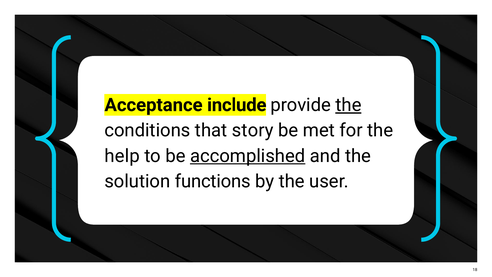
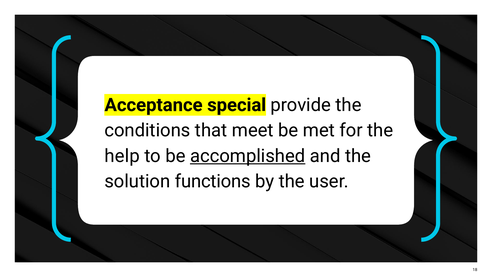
include: include -> special (237, 105)
the underline: present -> none (348, 105)
story: story -> meet (253, 130)
